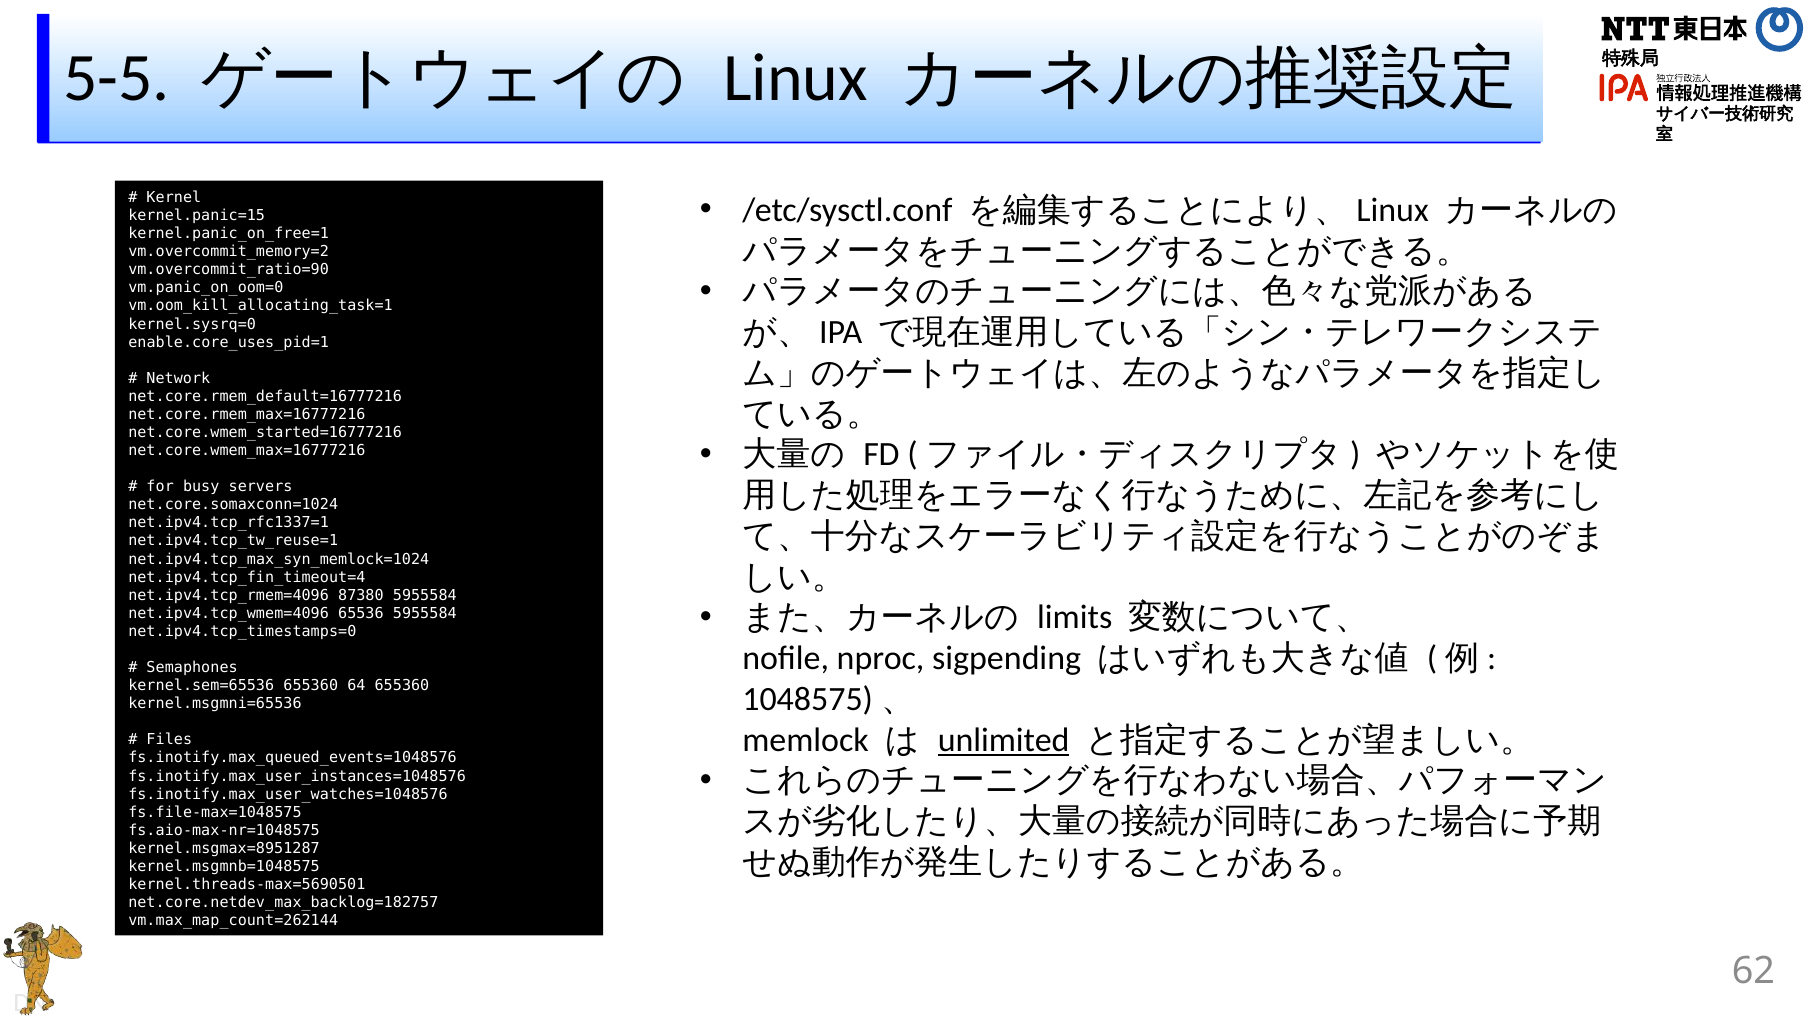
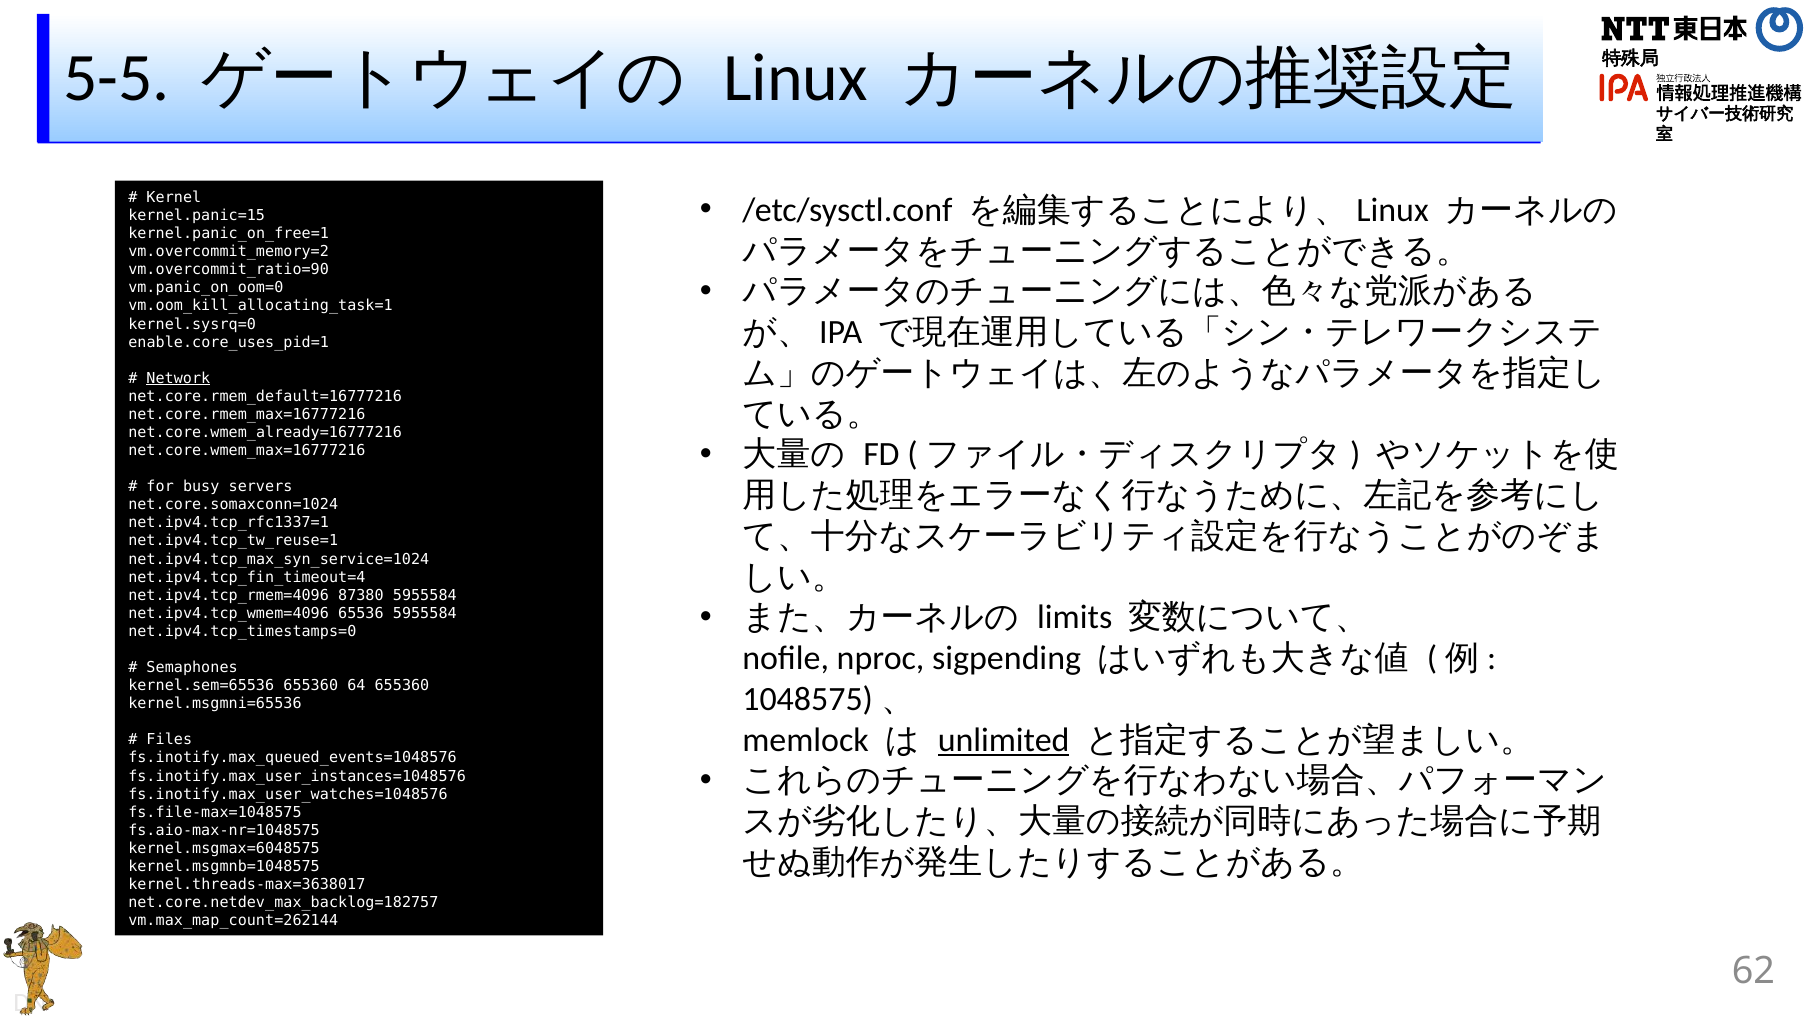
Network underline: none -> present (178, 378)
net.core.wmem_started=16777216: net.core.wmem_started=16777216 -> net.core.wmem_already=16777216 (265, 433)
net.ipv4.tcp_max_syn_memlock=1024: net.ipv4.tcp_max_syn_memlock=1024 -> net.ipv4.tcp_max_syn_service=1024 (279, 559)
kernel.msgmax=8951287: kernel.msgmax=8951287 -> kernel.msgmax=6048575 (224, 849)
kernel.threads-max=5690501: kernel.threads-max=5690501 -> kernel.threads-max=3638017 (247, 885)
